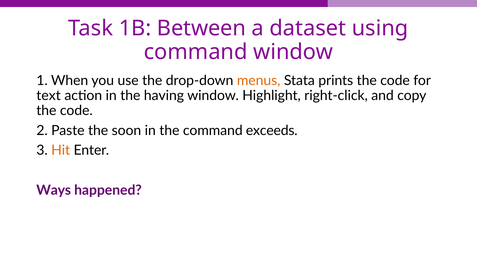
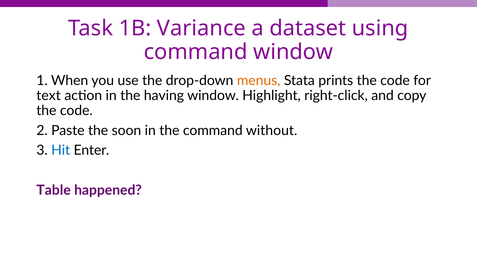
Between: Between -> Variance (201, 28)
exceeds: exceeds -> without (272, 131)
Hit colour: orange -> blue (61, 151)
Ways: Ways -> Table (54, 190)
